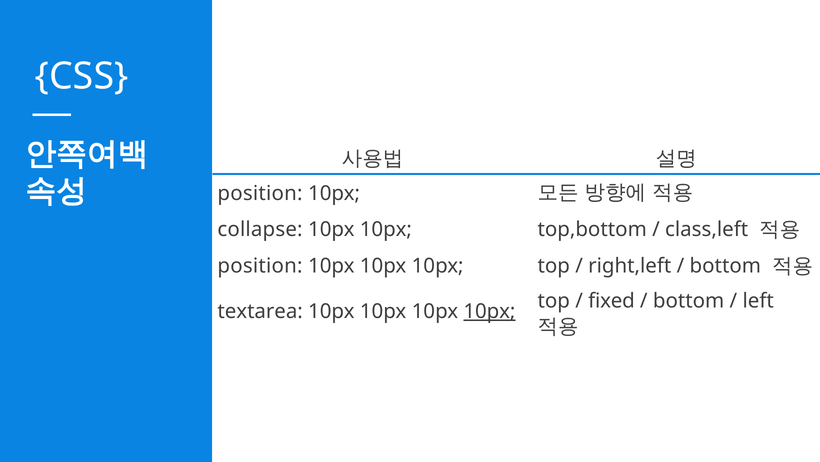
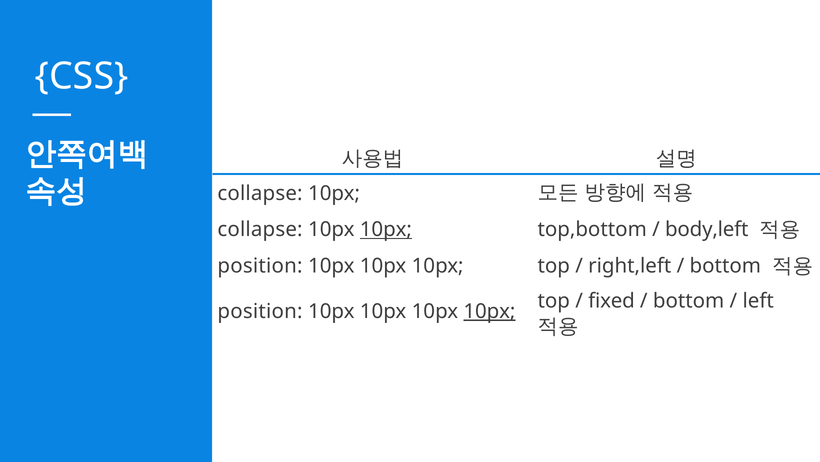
position: position -> collapse (260, 193)
10px underline: none -> present (386, 229)
class,left: class,left -> body,left (707, 229)
textarea: textarea -> position (260, 311)
